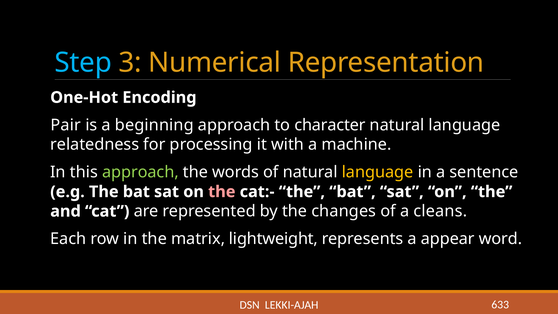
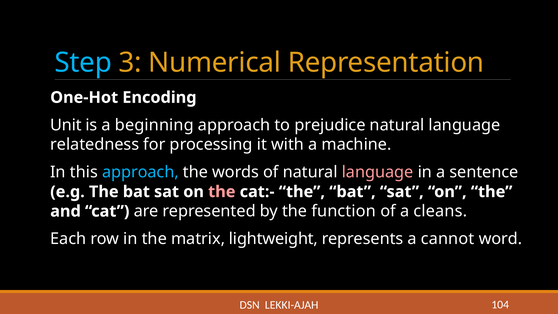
Pair: Pair -> Unit (66, 125)
character: character -> prejudice (330, 125)
approach colour: light green -> light blue (140, 172)
language colour: yellow -> pink (378, 172)
changes: changes -> function (344, 211)
appear: appear -> cannot (448, 239)
633: 633 -> 104 (500, 305)
